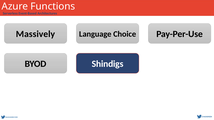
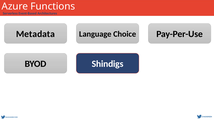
Massively: Massively -> Metadata (35, 34)
